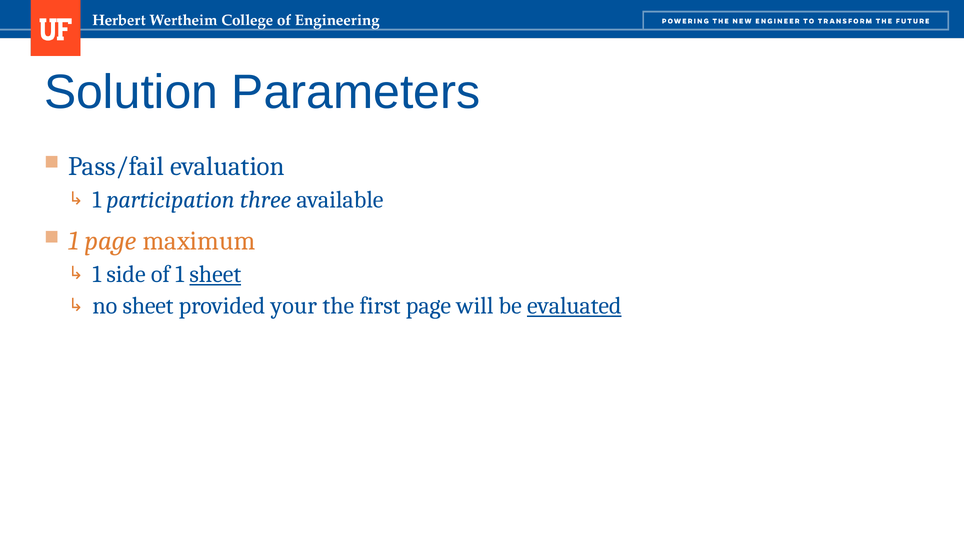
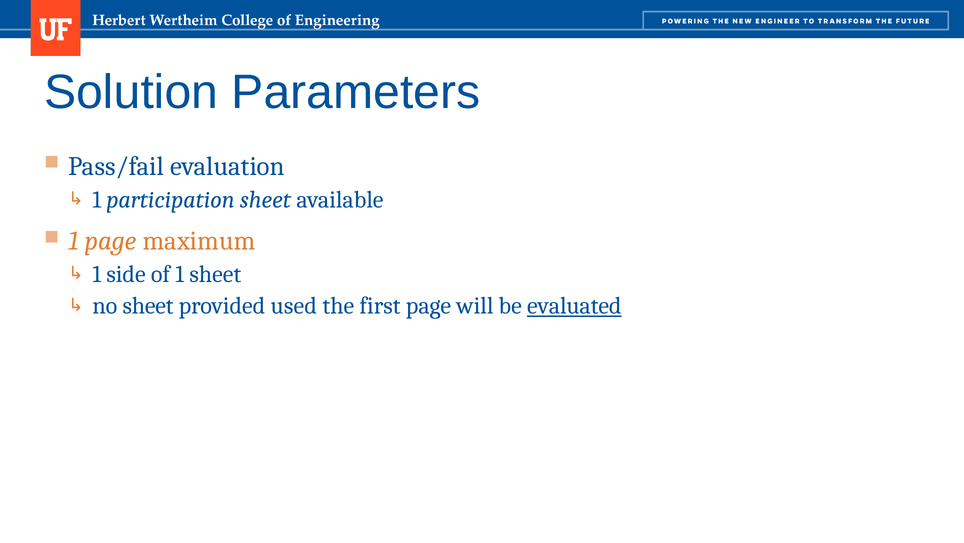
participation three: three -> sheet (265, 199)
sheet underline: present -> none (215, 274)
your: your -> used (294, 305)
